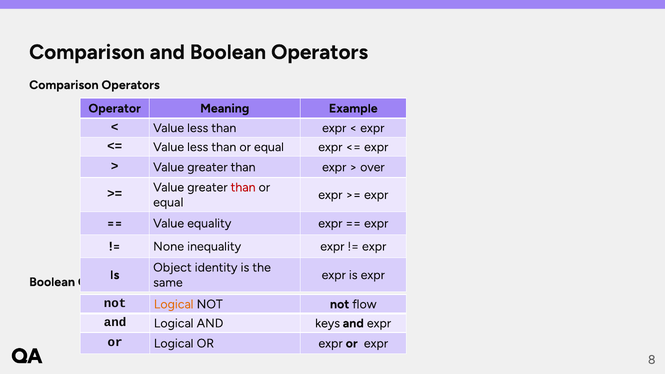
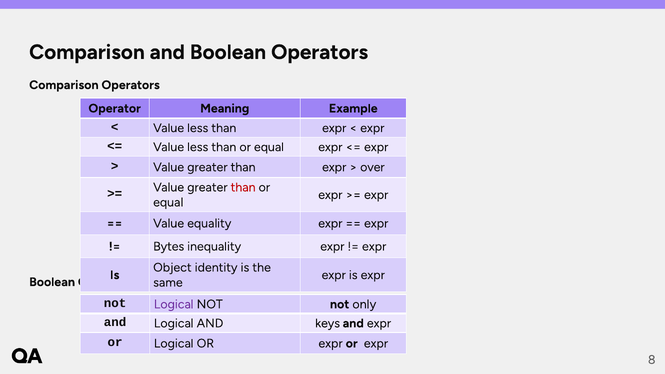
None: None -> Bytes (169, 246)
Logical colour: orange -> purple (174, 304)
flow: flow -> only (364, 304)
